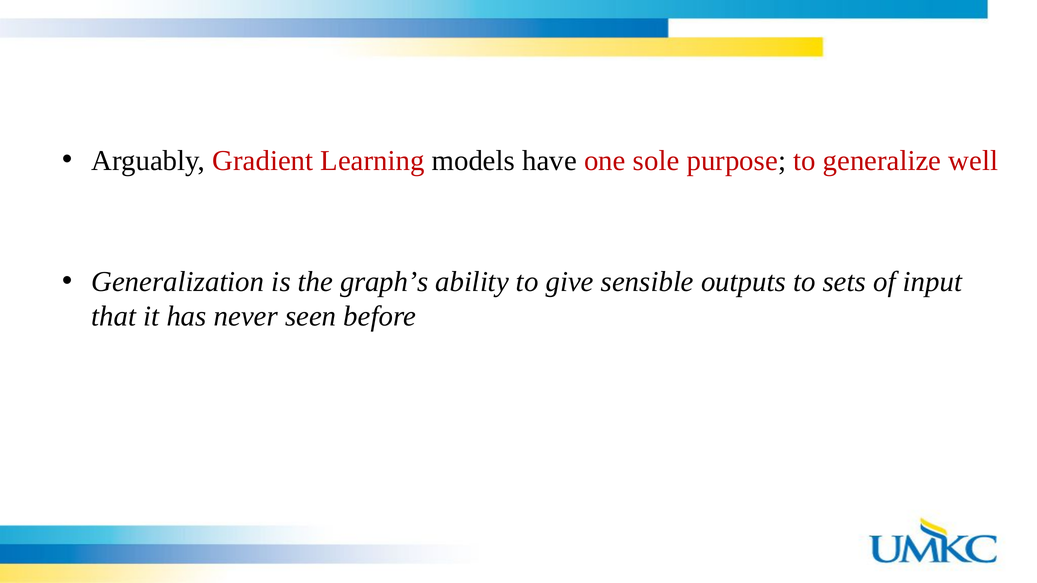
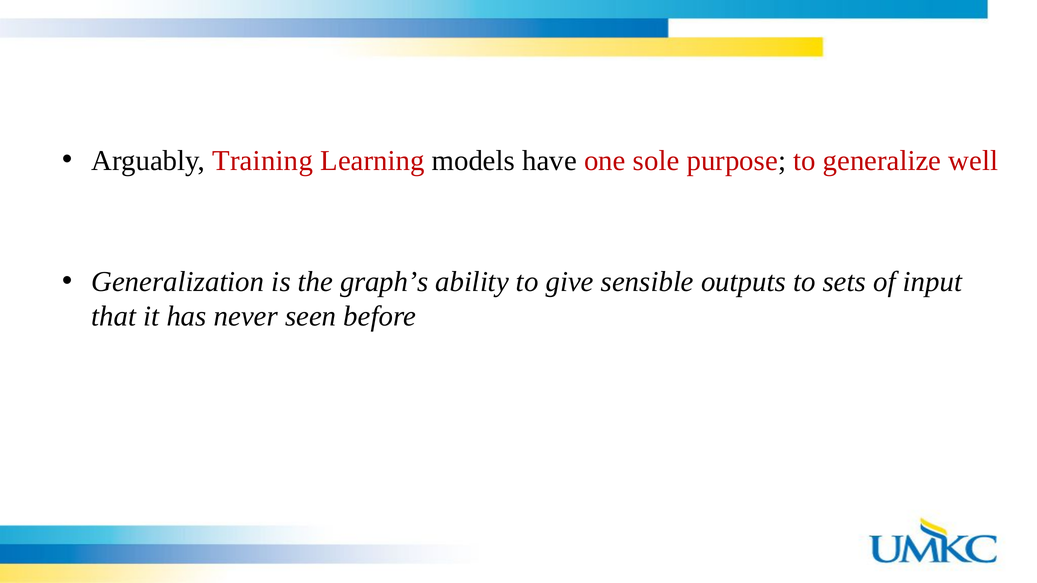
Gradient: Gradient -> Training (263, 161)
